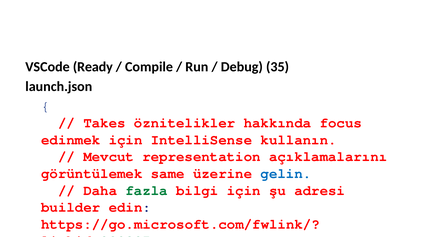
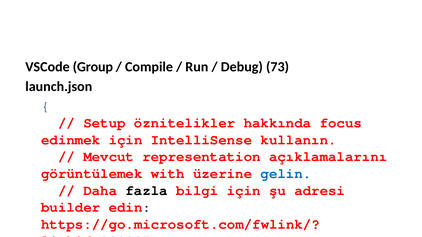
Ready: Ready -> Group (93, 67)
35: 35 -> 73 (278, 67)
Takes: Takes -> Setup (104, 123)
same: same -> with (168, 174)
fazla colour: green -> black (147, 191)
